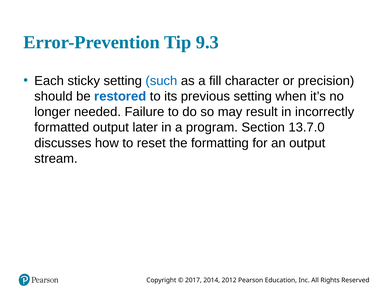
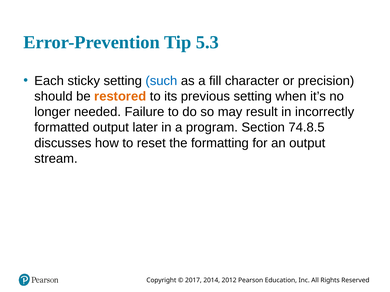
9.3: 9.3 -> 5.3 (207, 42)
restored colour: blue -> orange (120, 96)
13.7.0: 13.7.0 -> 74.8.5 (307, 128)
